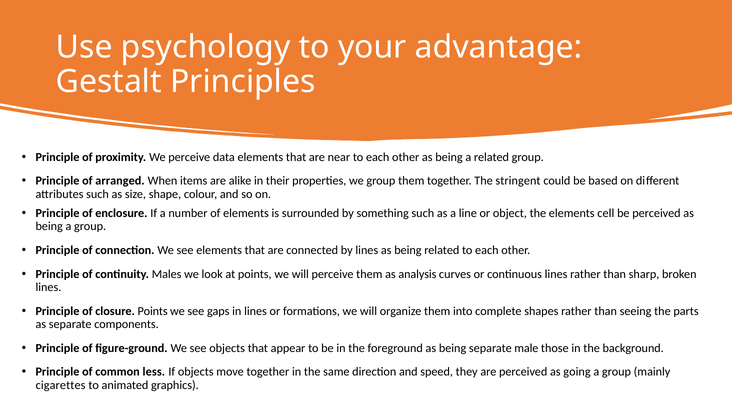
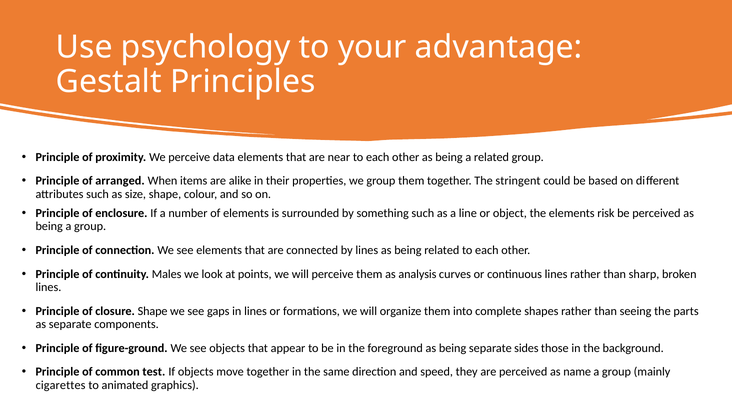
cell: cell -> risk (606, 213)
closure Points: Points -> Shape (153, 311)
male: male -> sides (526, 348)
less: less -> test (154, 372)
going: going -> name (577, 372)
